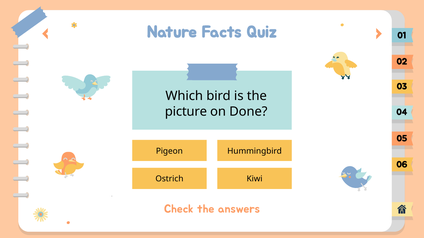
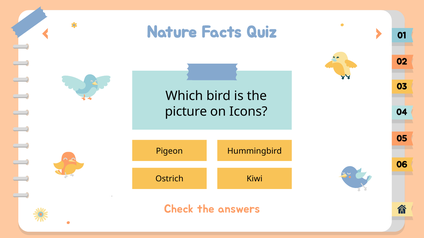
Done: Done -> Icons (248, 112)
